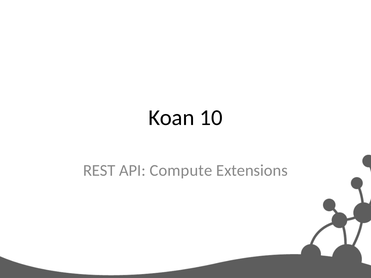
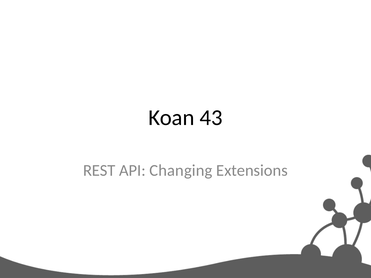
10: 10 -> 43 (211, 118)
Compute: Compute -> Changing (181, 171)
